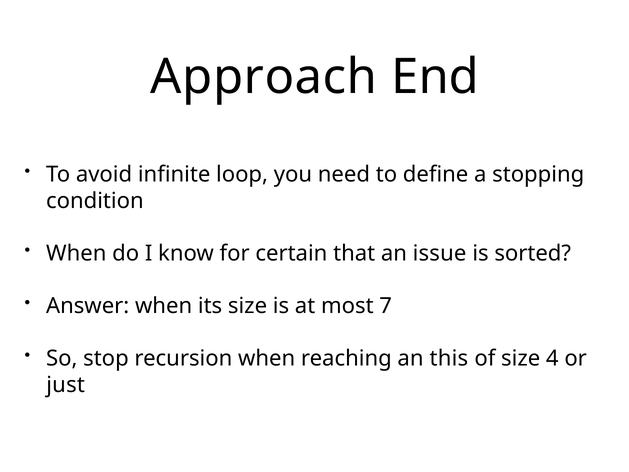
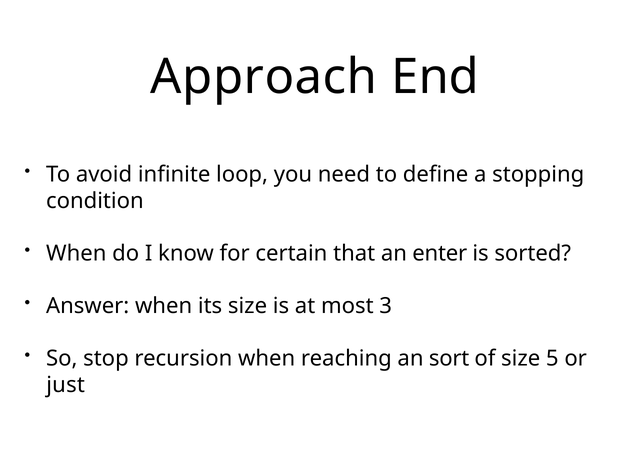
issue: issue -> enter (440, 253)
7: 7 -> 3 (386, 306)
this: this -> sort (449, 358)
4: 4 -> 5 (552, 358)
